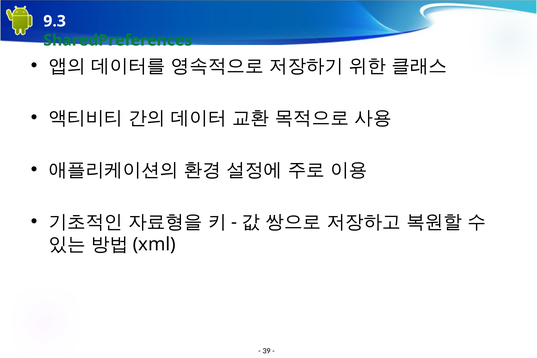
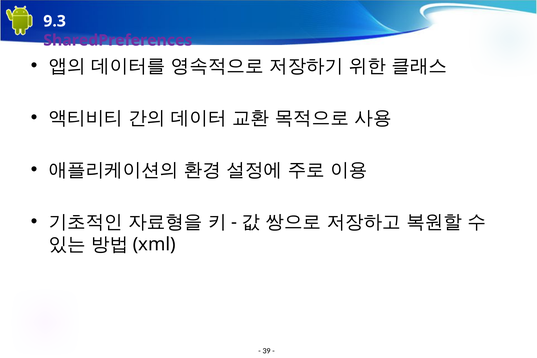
SharedPreferences colour: green -> purple (118, 40)
